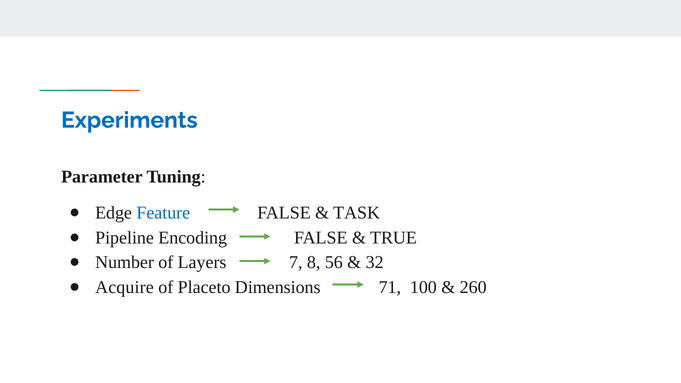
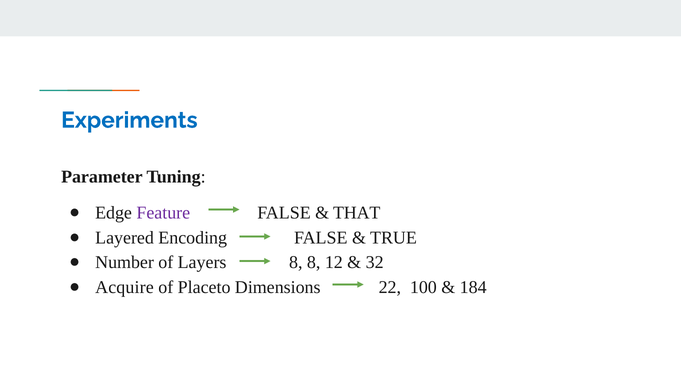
Feature colour: blue -> purple (163, 213)
TASK: TASK -> THAT (357, 213)
Pipeline: Pipeline -> Layered (125, 238)
Layers 7: 7 -> 8 (296, 263)
56: 56 -> 12 (334, 263)
71: 71 -> 22 (390, 287)
260: 260 -> 184 (473, 287)
